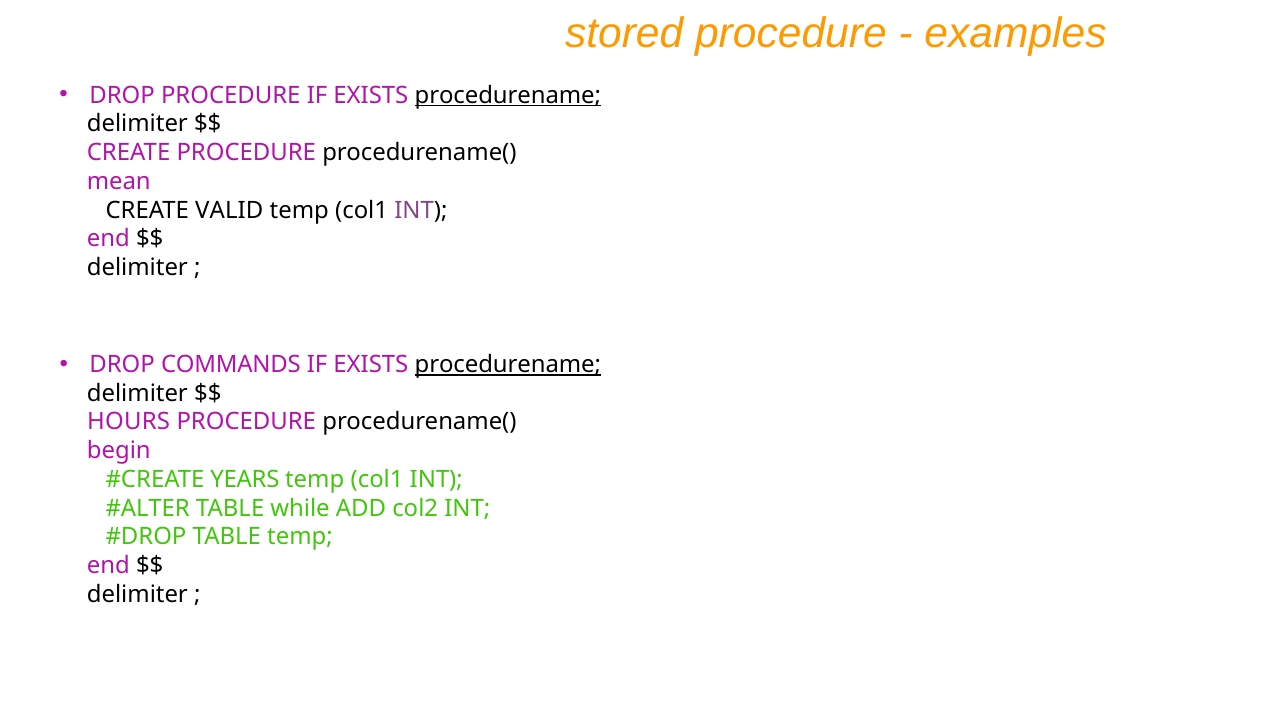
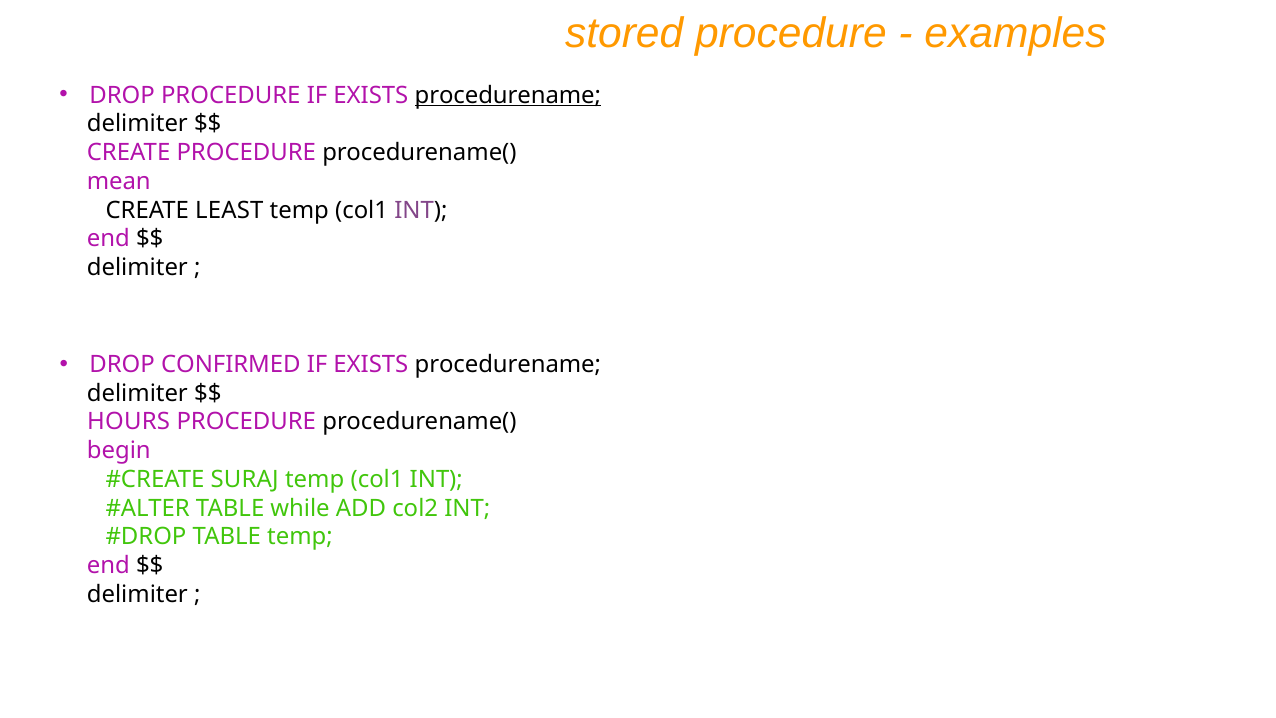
VALID: VALID -> LEAST (229, 210)
COMMANDS: COMMANDS -> CONFIRMED (231, 365)
procedurename underline: present -> none (508, 365)
YEARS: YEARS -> SURAJ (245, 479)
